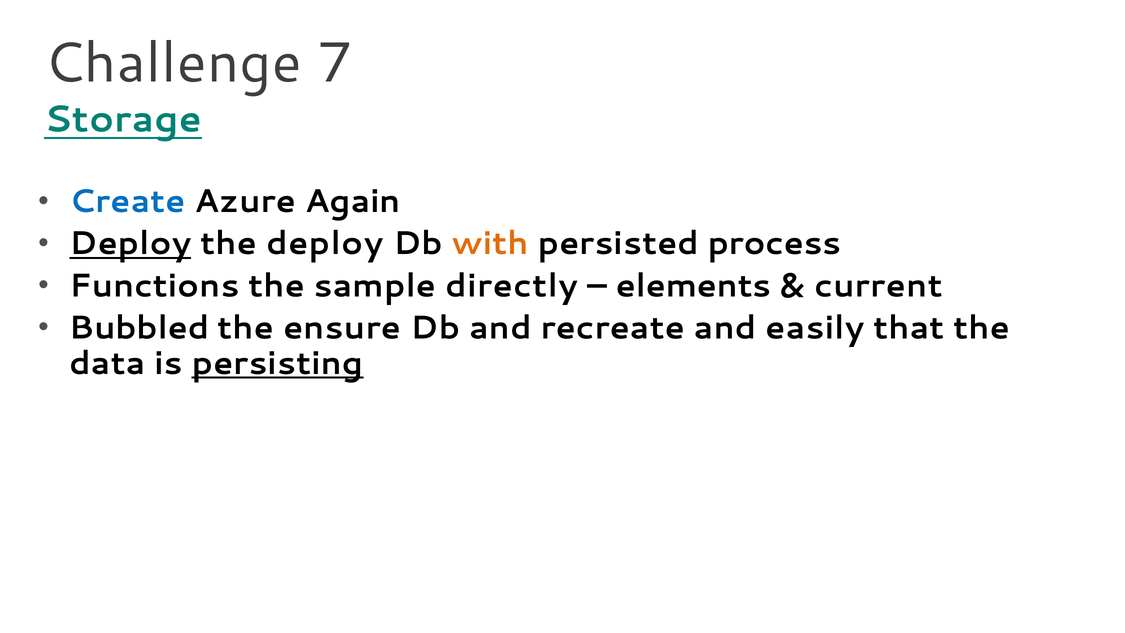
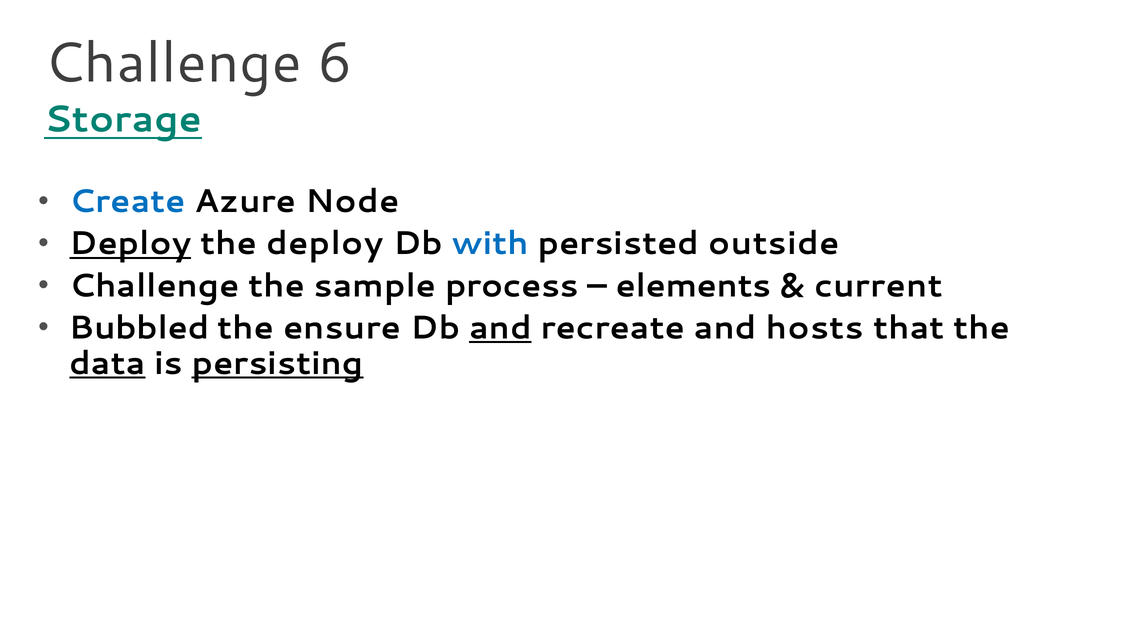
7: 7 -> 6 (335, 63)
Again: Again -> Node (352, 202)
with colour: orange -> blue (490, 244)
process: process -> outside (774, 244)
Functions: Functions -> Challenge (154, 286)
directly: directly -> process (512, 286)
and underline: none -> present (500, 328)
easily: easily -> hosts (815, 328)
data underline: none -> present (107, 363)
